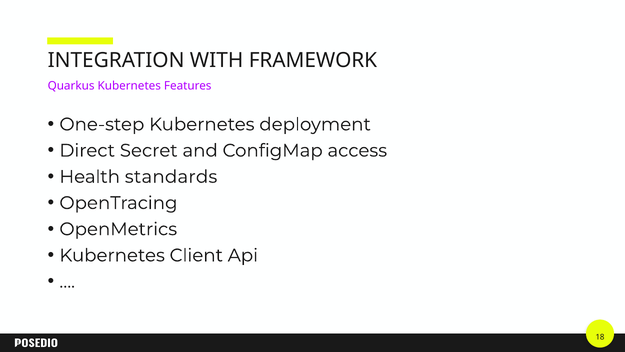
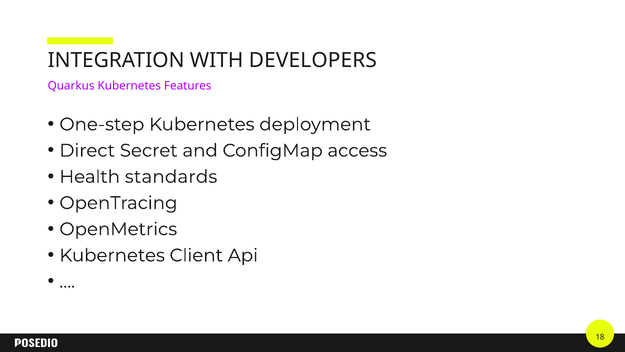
FRAMEWORK: FRAMEWORK -> DEVELOPERS (313, 61)
